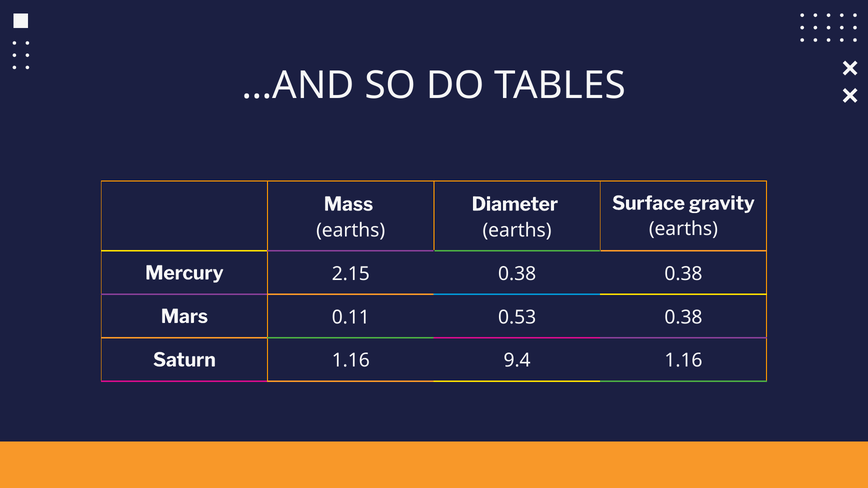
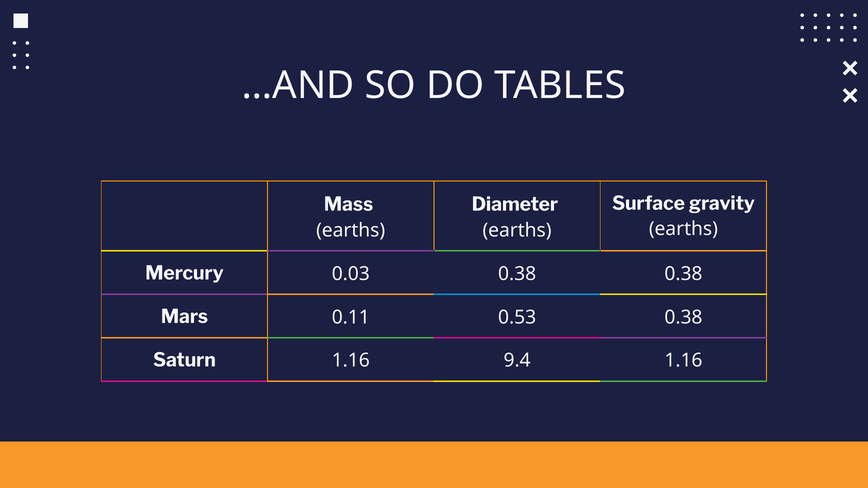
2.15: 2.15 -> 0.03 (351, 274)
